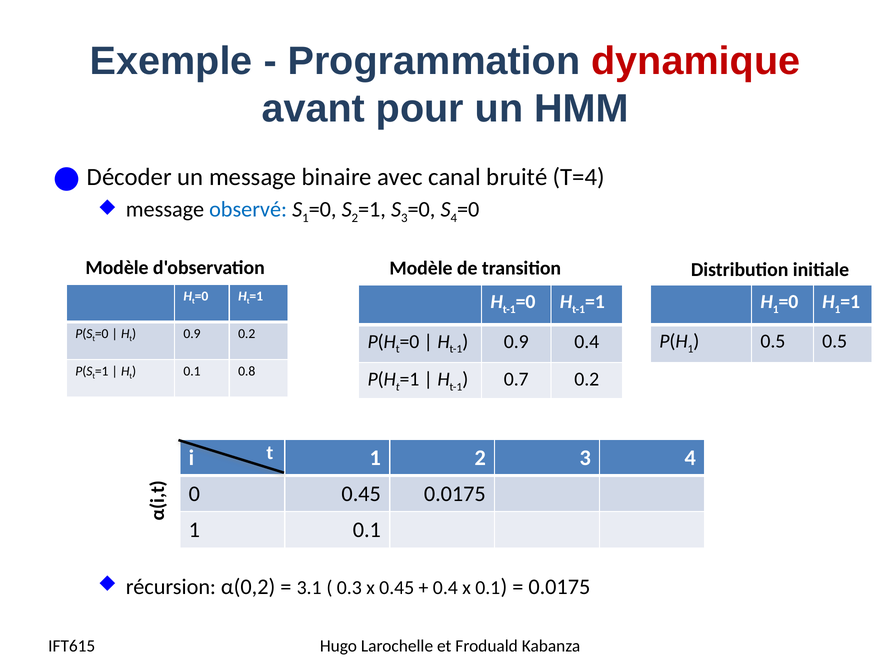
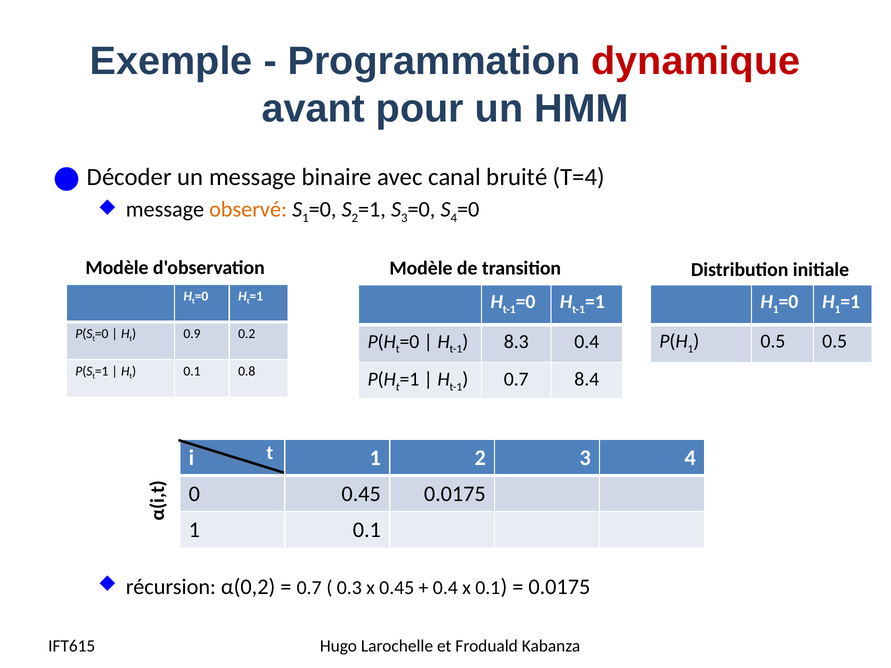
observé colour: blue -> orange (248, 209)
0.9: 0.9 -> 8.3 (516, 342)
0.7 0.2: 0.2 -> 8.4 (587, 379)
3.1: 3.1 -> 0.7 (309, 588)
